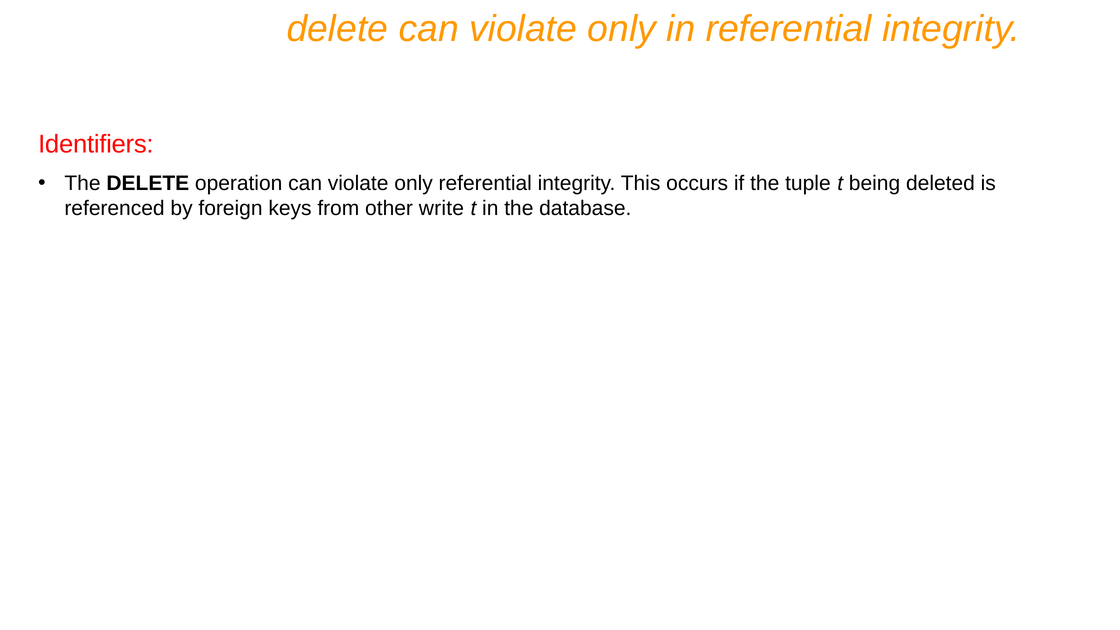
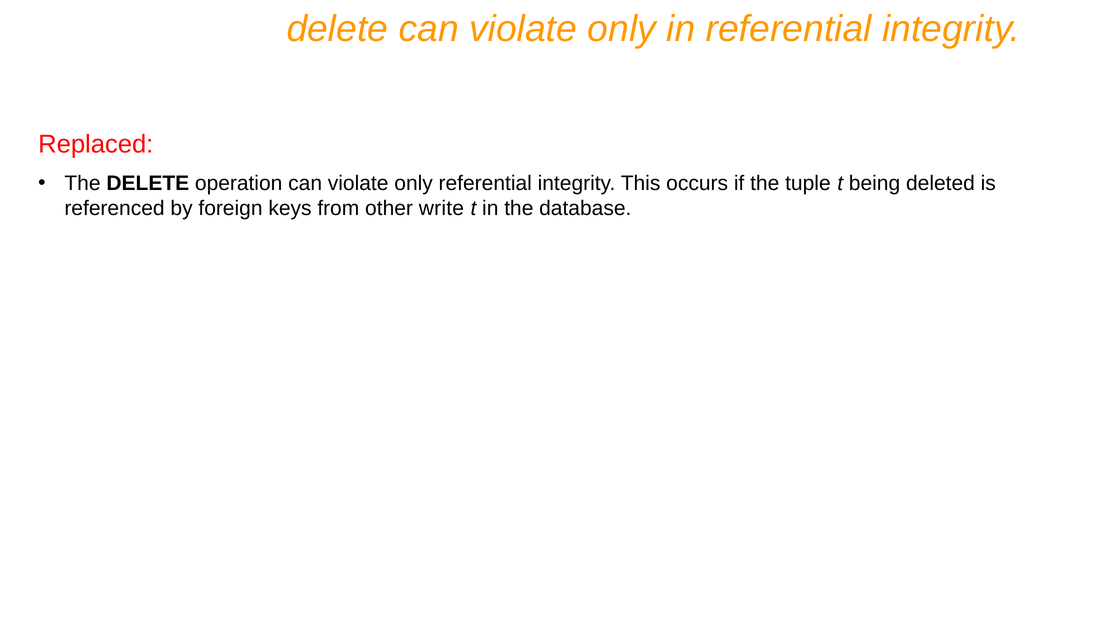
Identifiers: Identifiers -> Replaced (96, 144)
